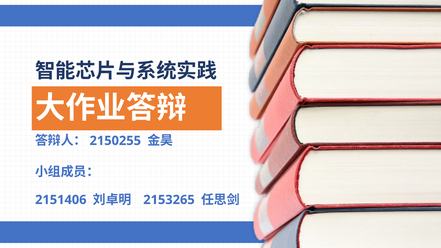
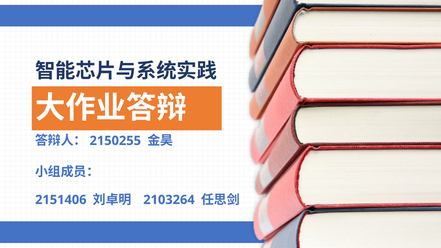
2153265: 2153265 -> 2103264 (169, 200)
